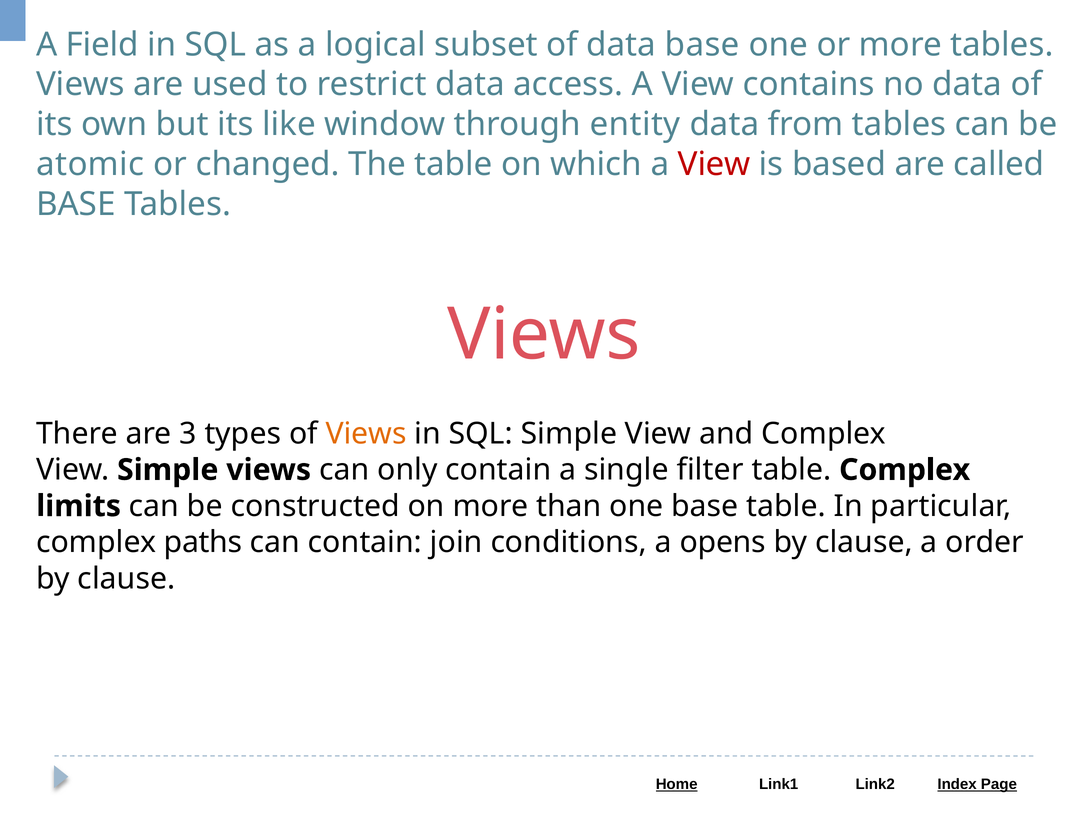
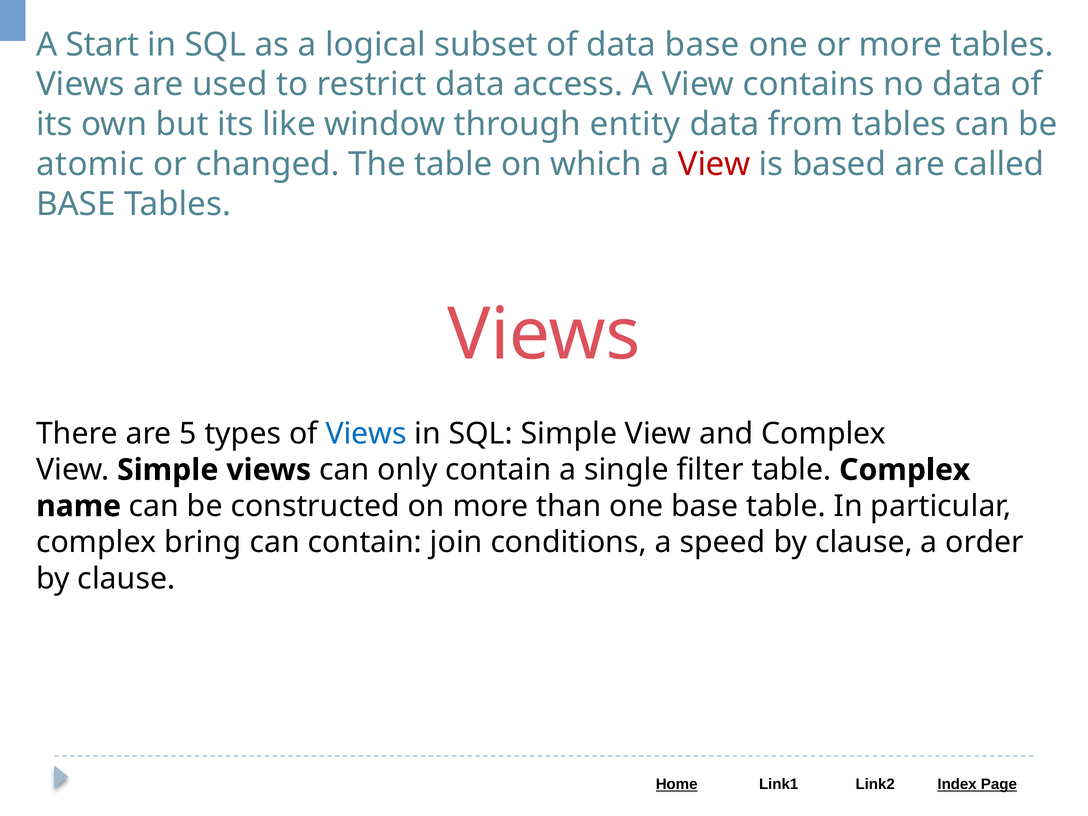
Field: Field -> Start (102, 45)
3: 3 -> 5 (188, 434)
Views colour: orange -> blue (366, 434)
limits: limits -> name (79, 506)
paths: paths -> bring (203, 542)
opens: opens -> speed (723, 542)
